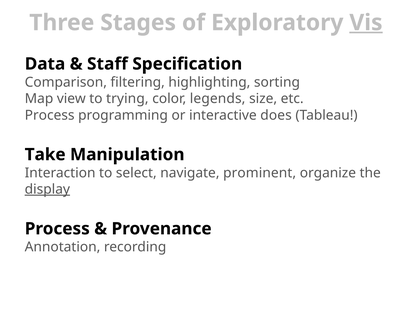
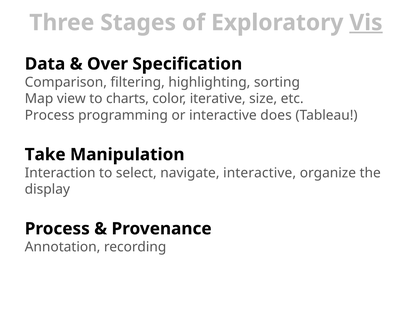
Staff: Staff -> Over (108, 64)
trying: trying -> charts (127, 99)
legends: legends -> iterative (218, 99)
navigate prominent: prominent -> interactive (260, 173)
display underline: present -> none (47, 189)
